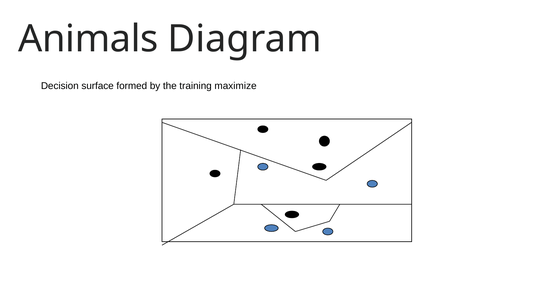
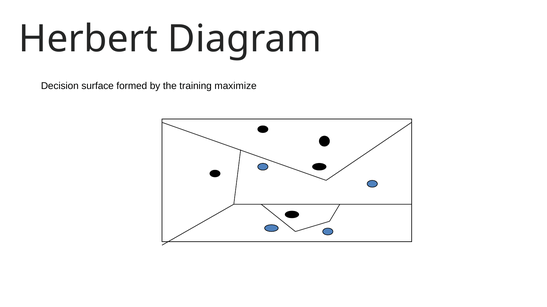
Animals: Animals -> Herbert (88, 39)
